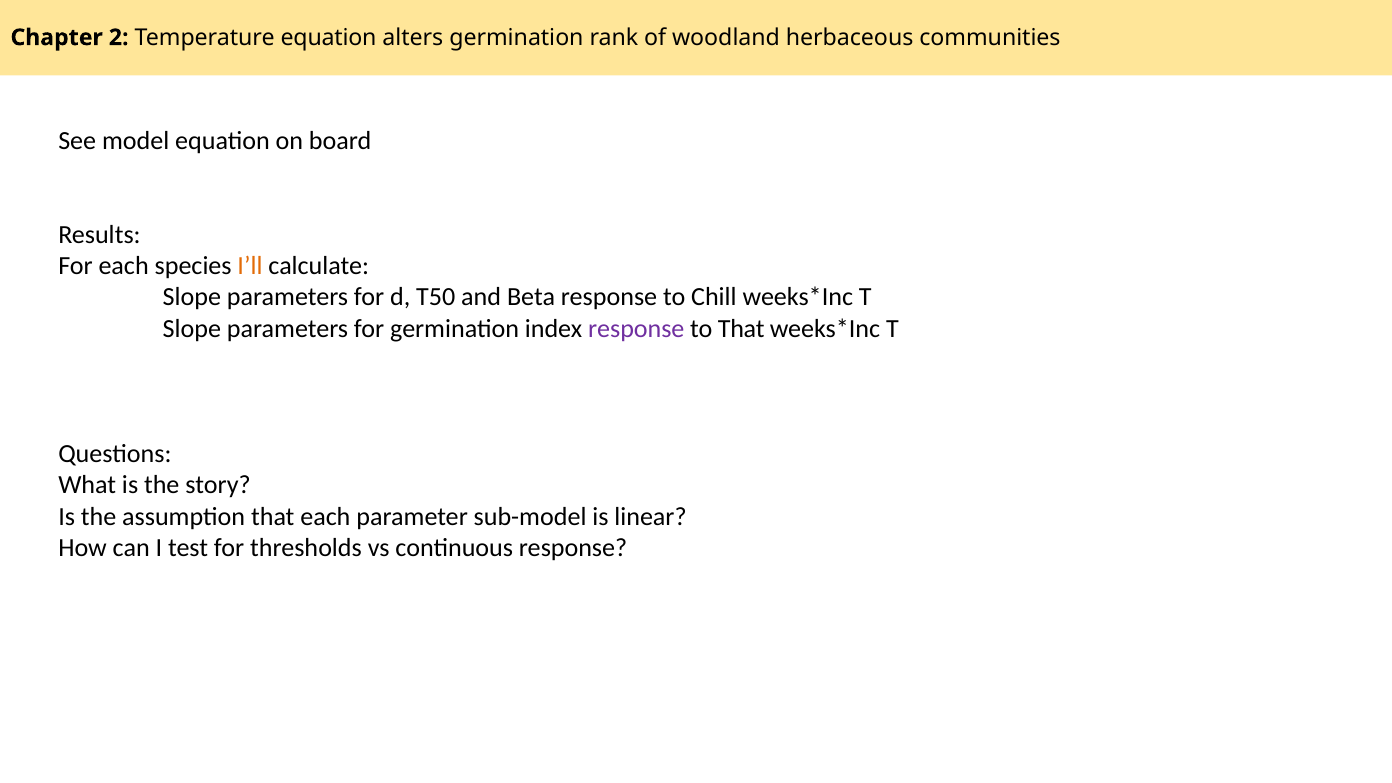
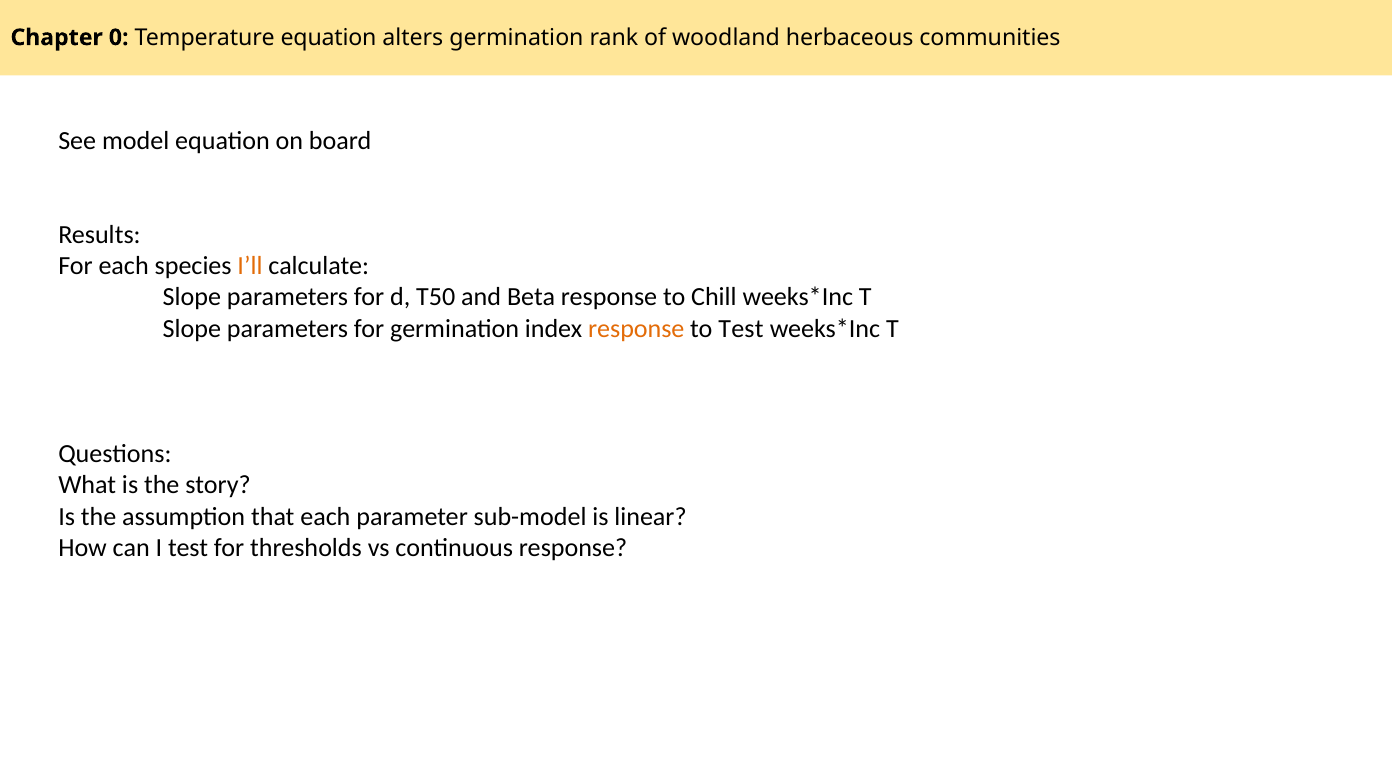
2: 2 -> 0 (119, 37)
response colour: purple -> orange (636, 329)
to That: That -> Test (741, 329)
